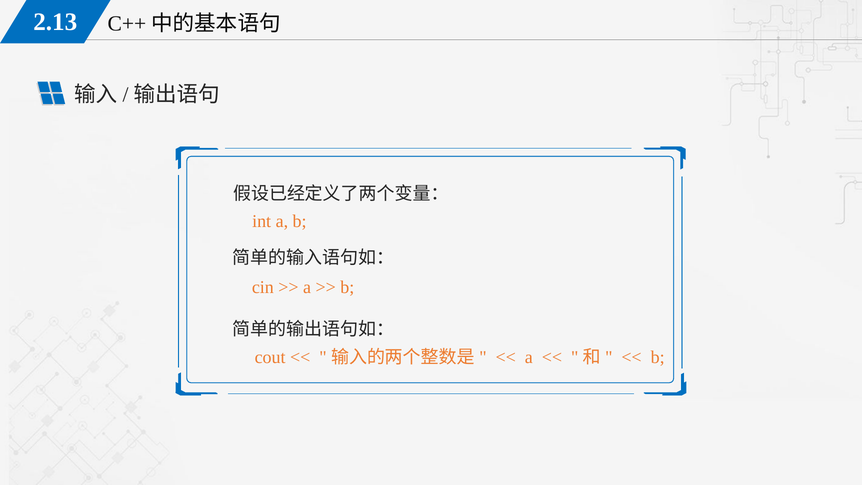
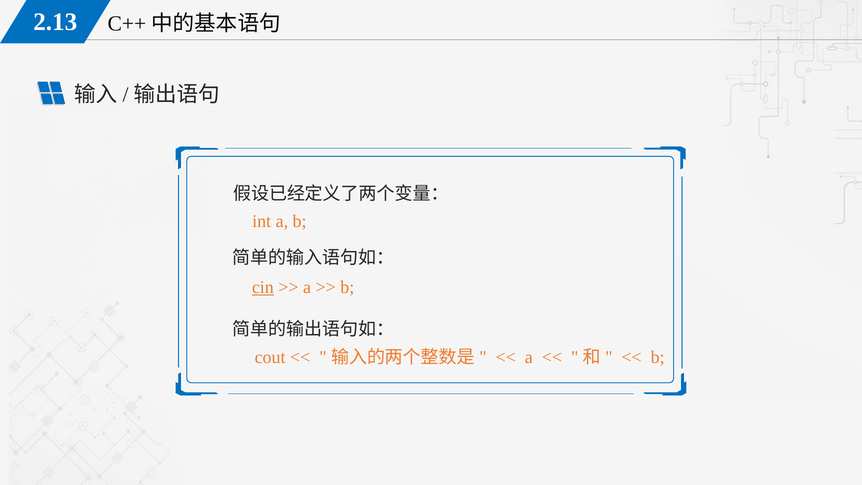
cin underline: none -> present (263, 287)
